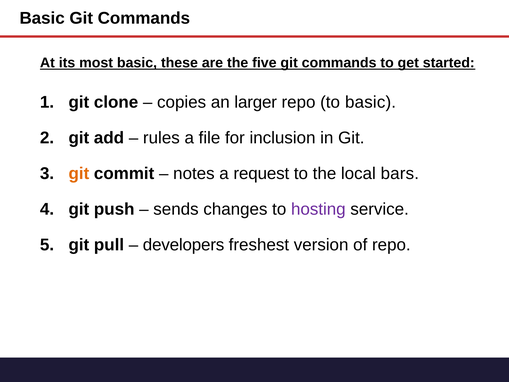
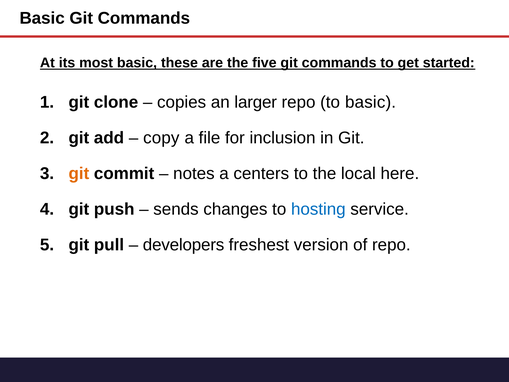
rules: rules -> copy (161, 138)
request: request -> centers (261, 173)
bars: bars -> here (400, 173)
hosting colour: purple -> blue (318, 209)
